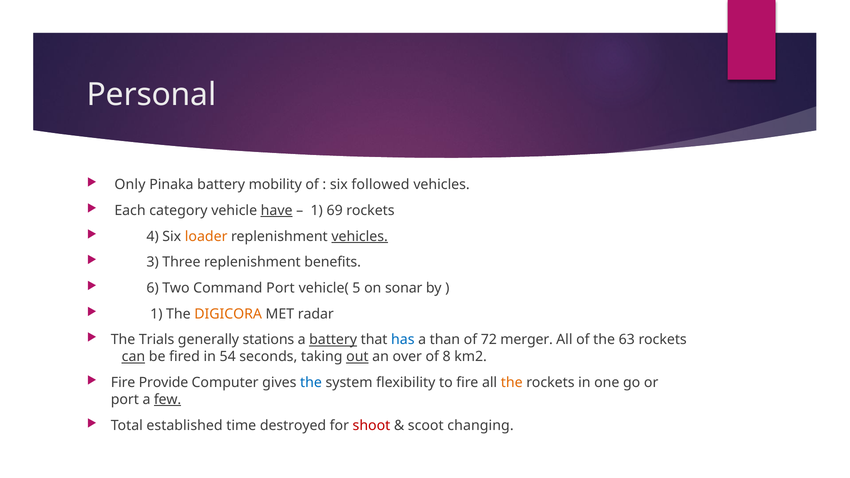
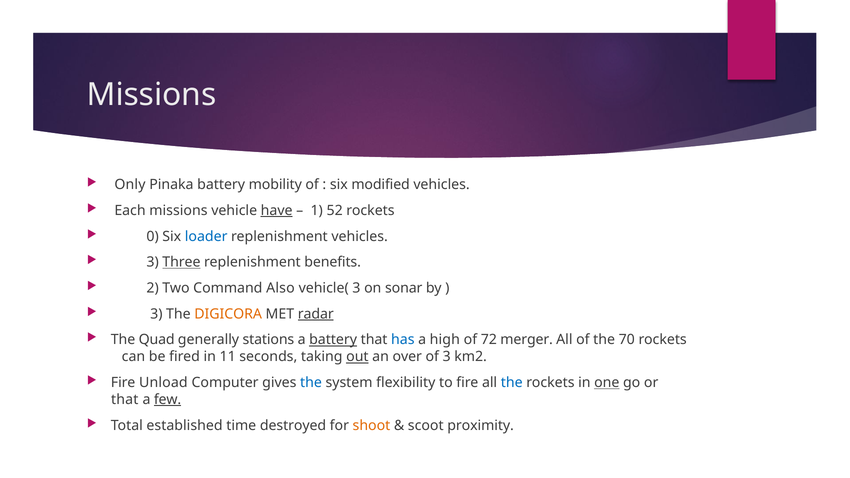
Personal: Personal -> Missions (152, 95)
followed: followed -> modified (381, 185)
Each category: category -> missions (178, 211)
69: 69 -> 52 (335, 211)
4: 4 -> 0 (153, 236)
loader colour: orange -> blue (206, 236)
vehicles underline: present -> none (360, 236)
Three underline: none -> present (181, 262)
6: 6 -> 2 (153, 288)
Command Port: Port -> Also (280, 288)
vehicle( 5: 5 -> 3 (356, 288)
1: 1 -> 3 (156, 314)
radar underline: none -> present (316, 314)
Trials: Trials -> Quad (157, 340)
than: than -> high (445, 340)
63: 63 -> 70 (627, 340)
can underline: present -> none (133, 357)
54: 54 -> 11 (228, 357)
of 8: 8 -> 3 (447, 357)
Provide: Provide -> Unload (163, 383)
the colour: orange -> blue (512, 383)
one underline: none -> present (607, 383)
port: port -> that (125, 400)
shoot colour: red -> orange (371, 426)
changing: changing -> proximity (481, 426)
